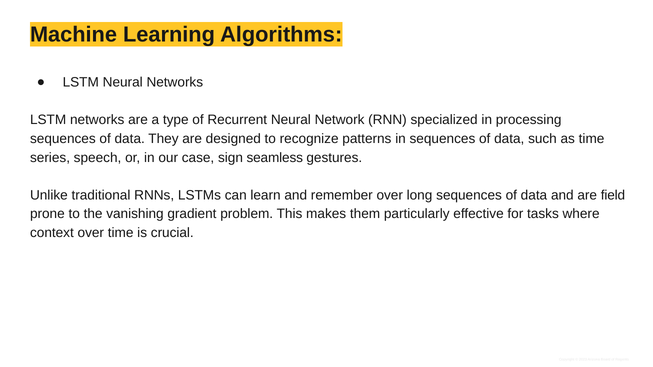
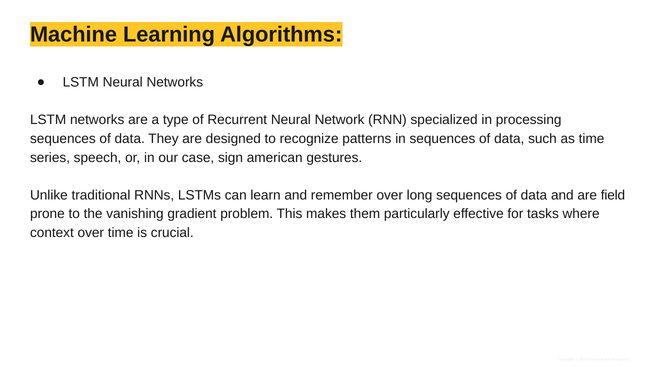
seamless: seamless -> american (275, 158)
